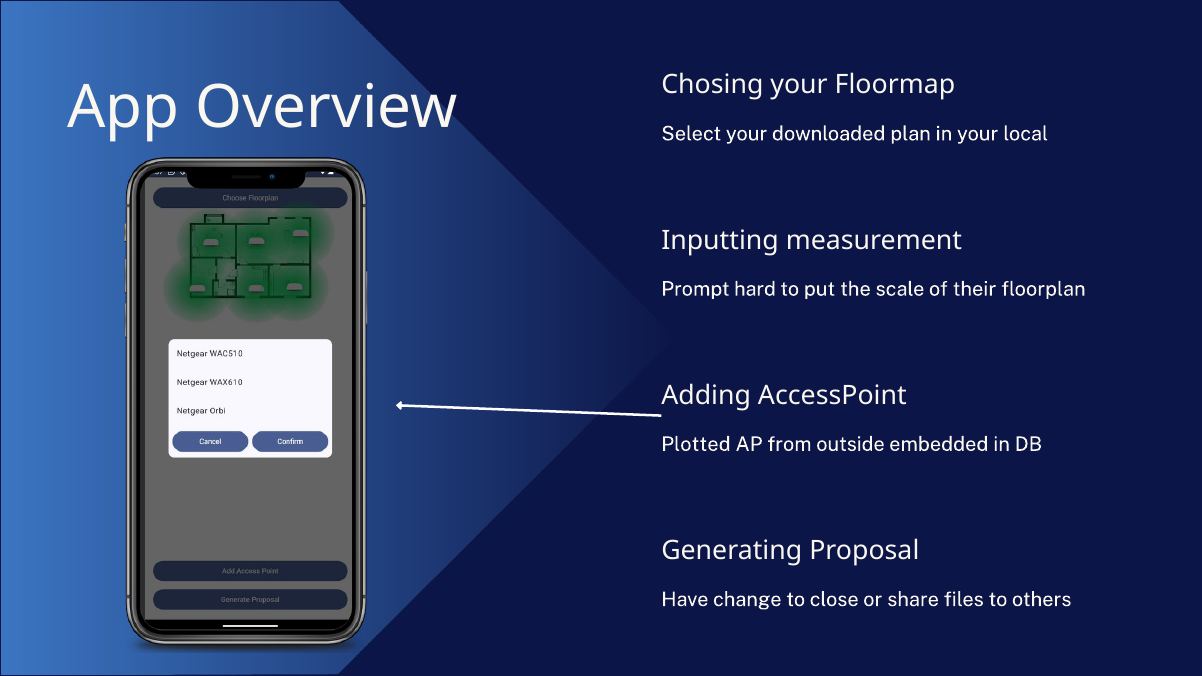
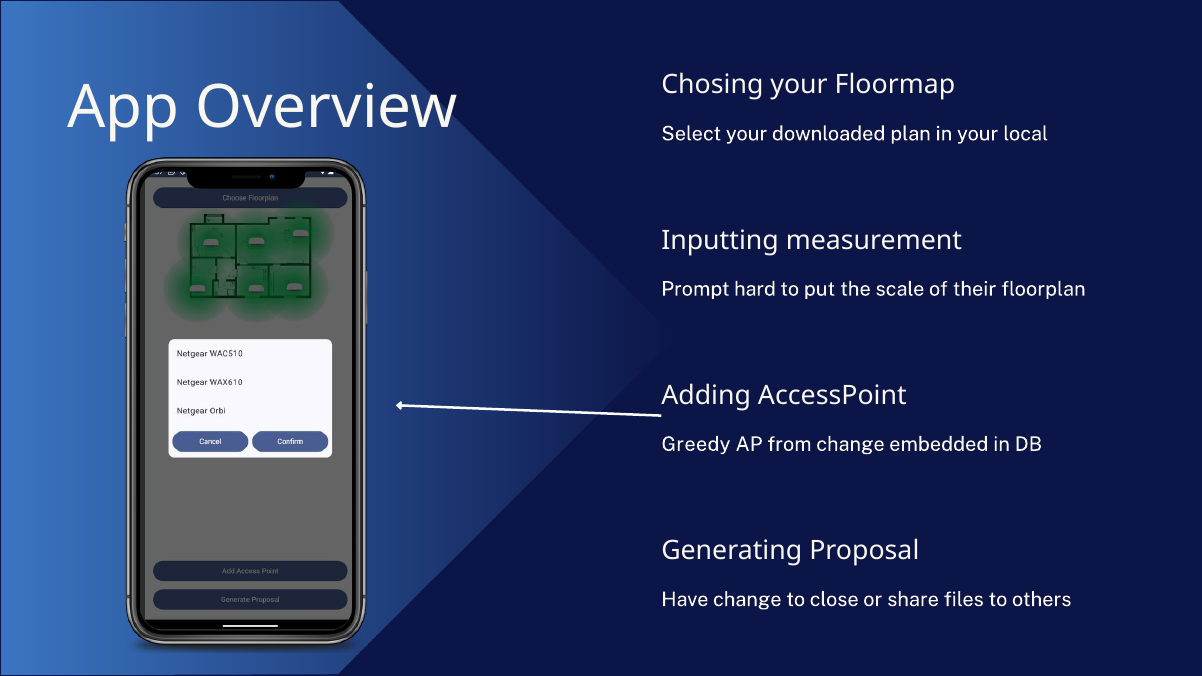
Plotted: Plotted -> Greedy (696, 444)
from outside: outside -> change (850, 444)
